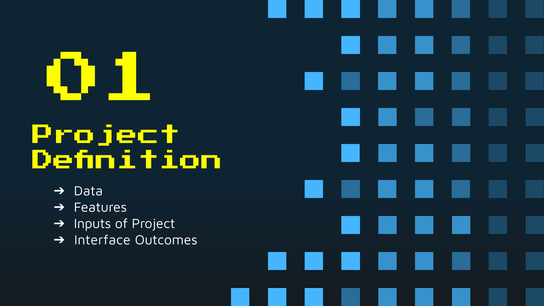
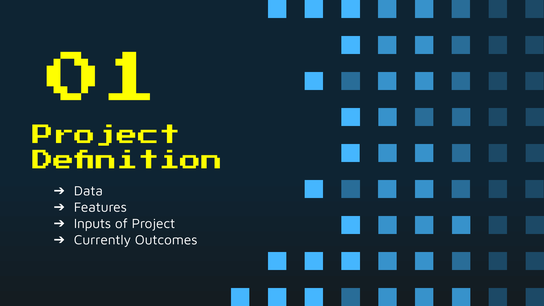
Interface: Interface -> Currently (102, 240)
